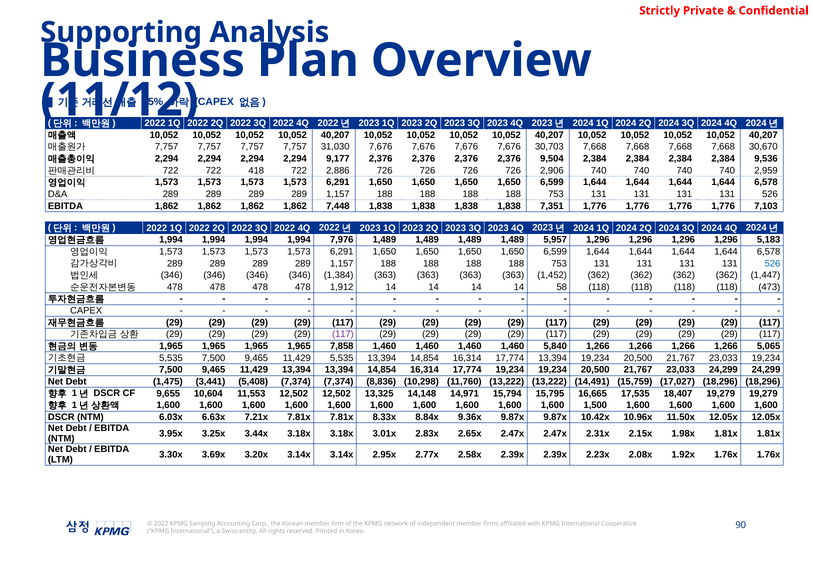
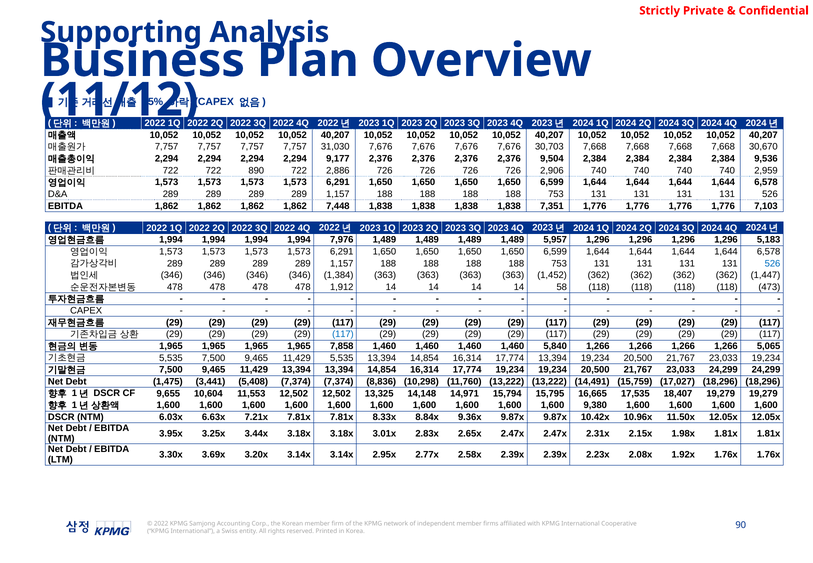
418: 418 -> 890 (256, 170)
117 colour: purple -> blue (343, 334)
1,500: 1,500 -> 9,380 (595, 405)
